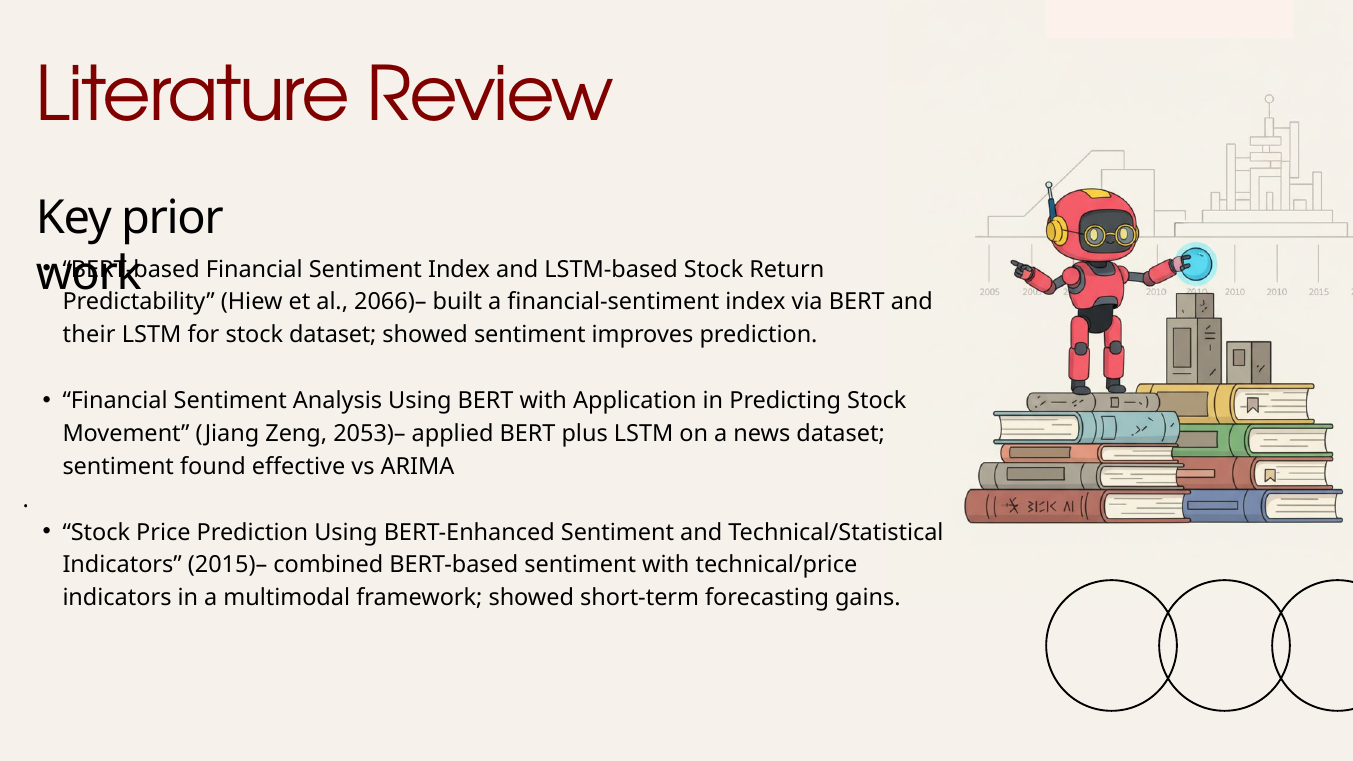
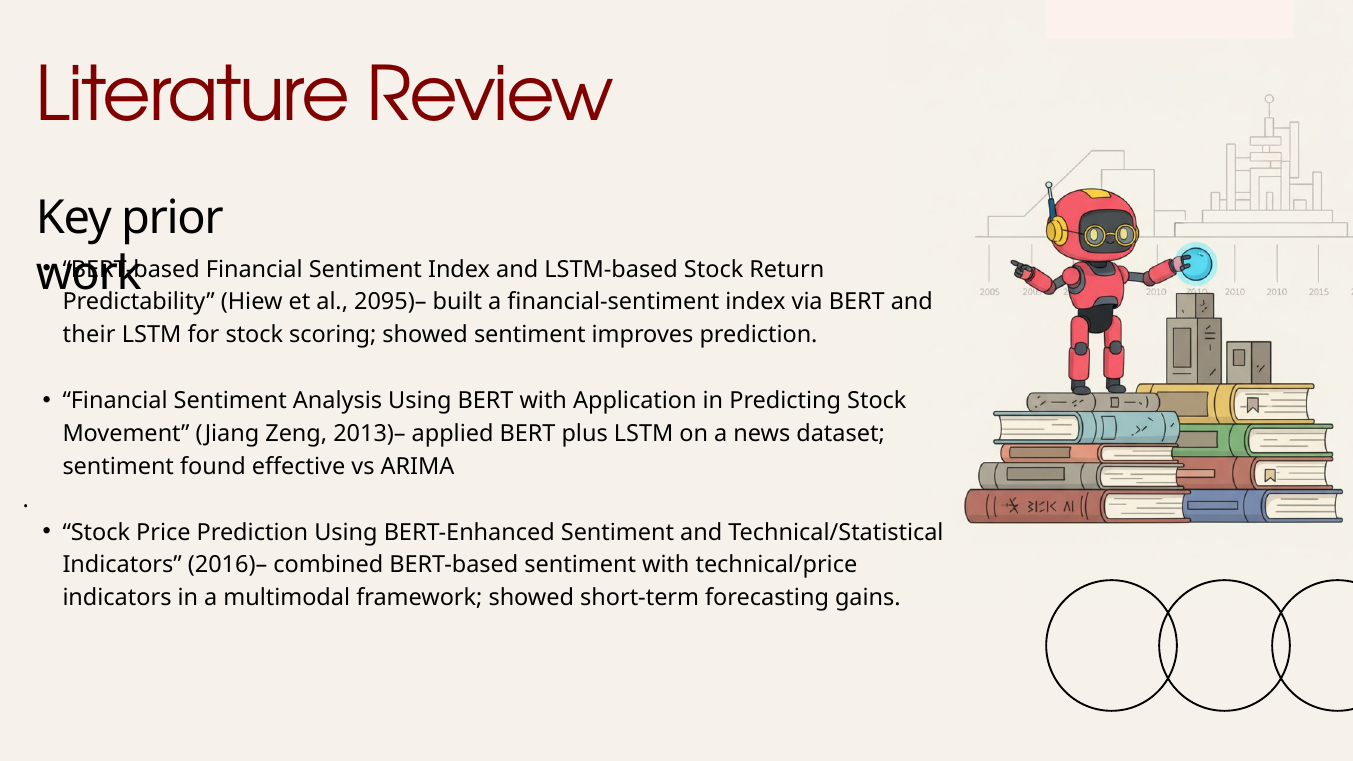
2066)–: 2066)– -> 2095)– (390, 302)
stock dataset: dataset -> scoring (333, 335)
2053)–: 2053)– -> 2013)– (369, 434)
2015)–: 2015)– -> 2016)– (228, 565)
